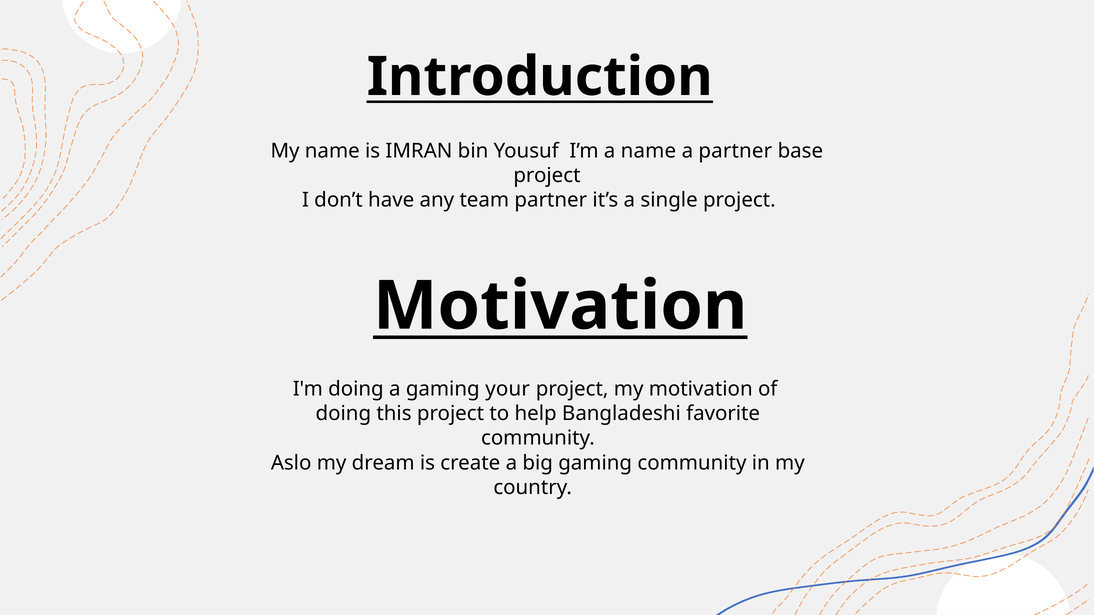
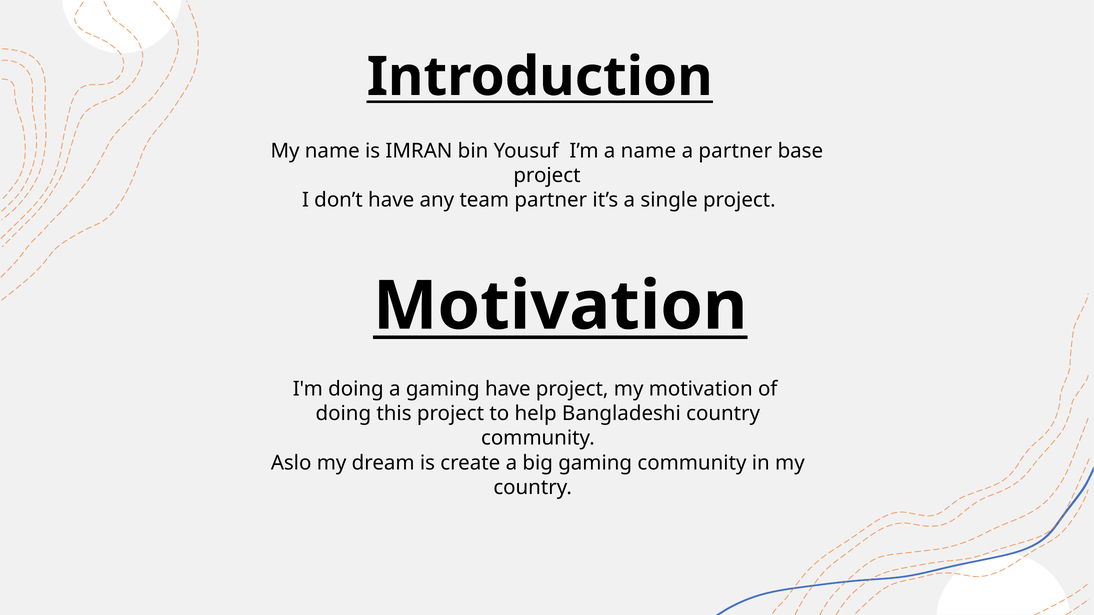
gaming your: your -> have (508, 389)
Bangladeshi favorite: favorite -> country (723, 414)
